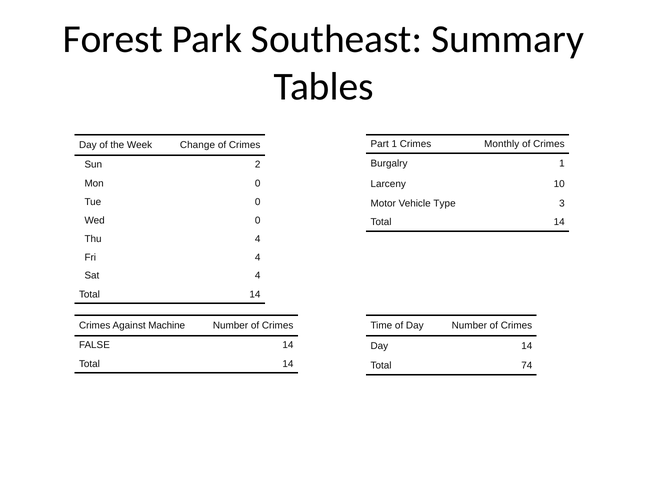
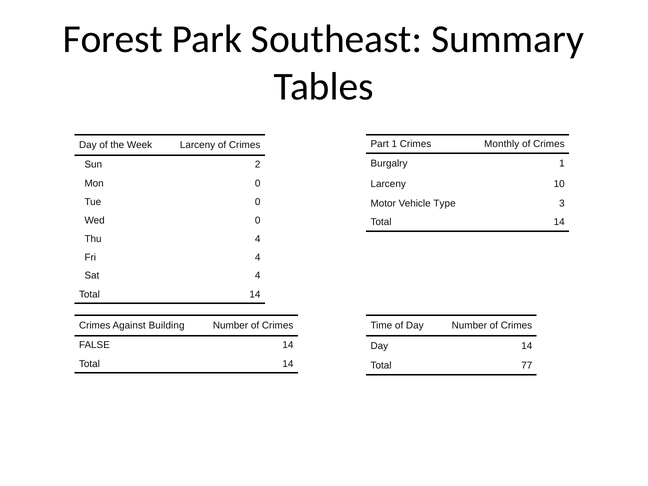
Week Change: Change -> Larceny (198, 145)
Machine: Machine -> Building (167, 326)
74: 74 -> 77 (527, 366)
